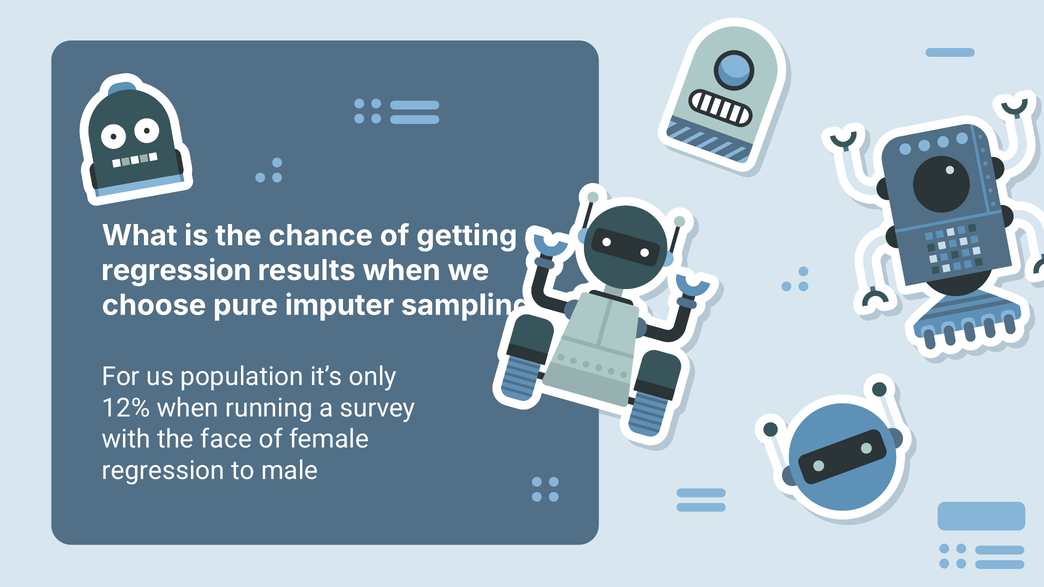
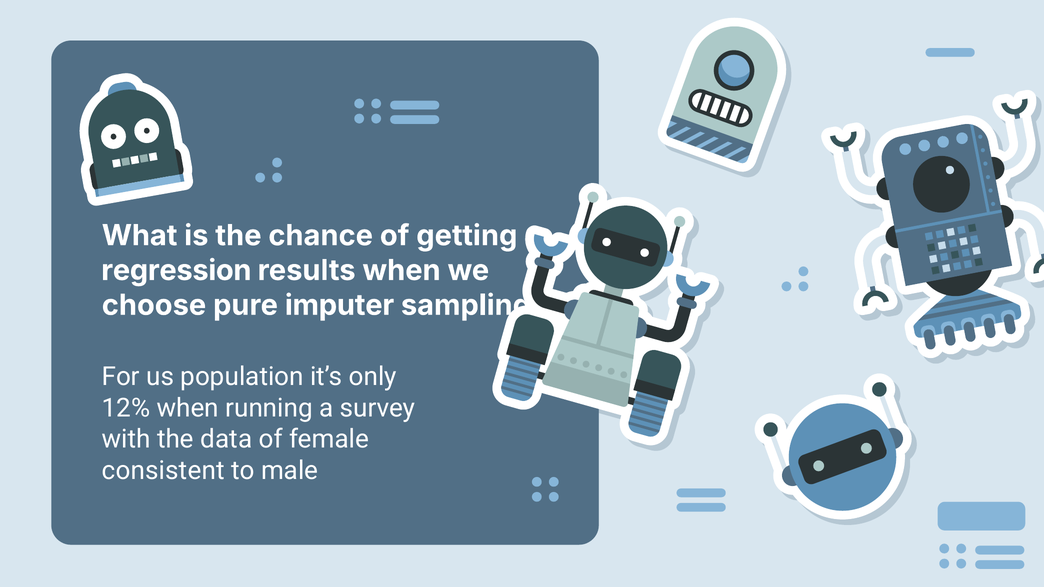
face: face -> data (226, 439)
regression: regression -> consistent (163, 471)
